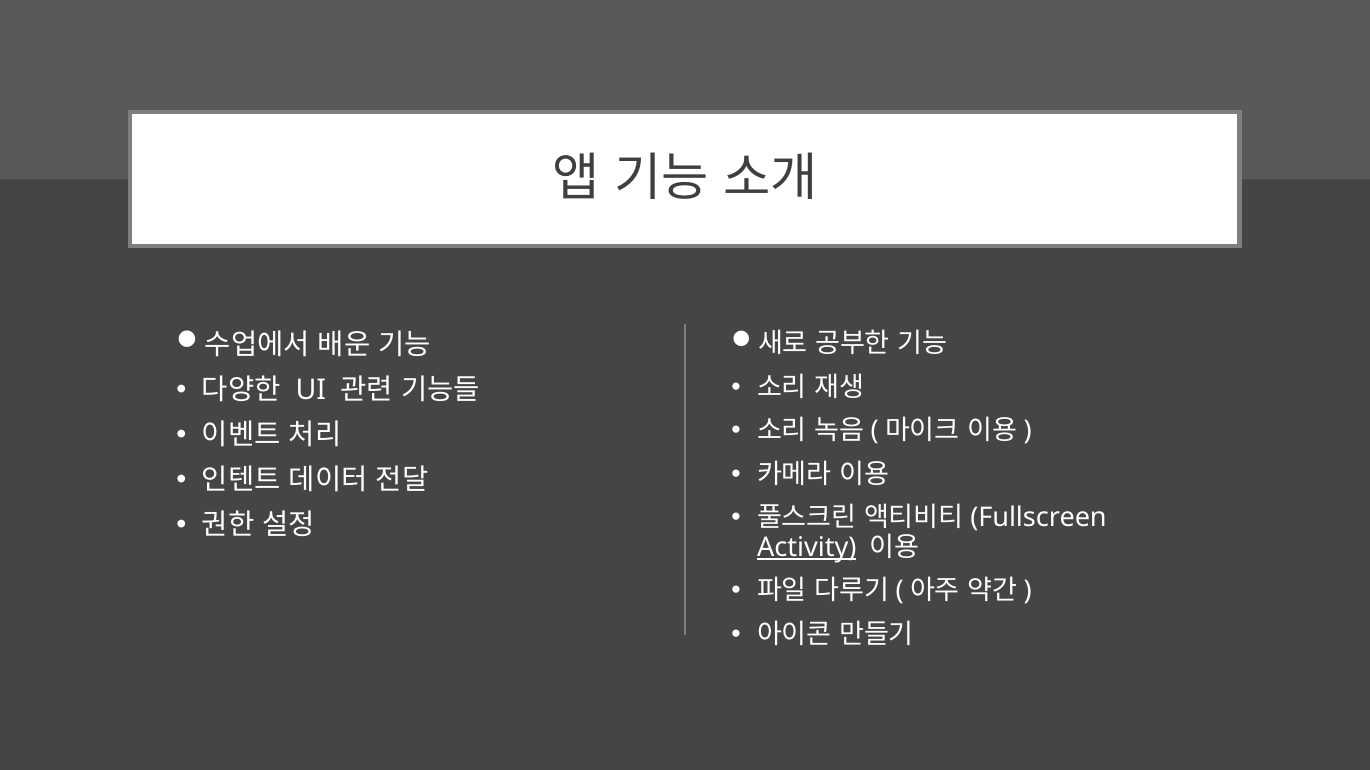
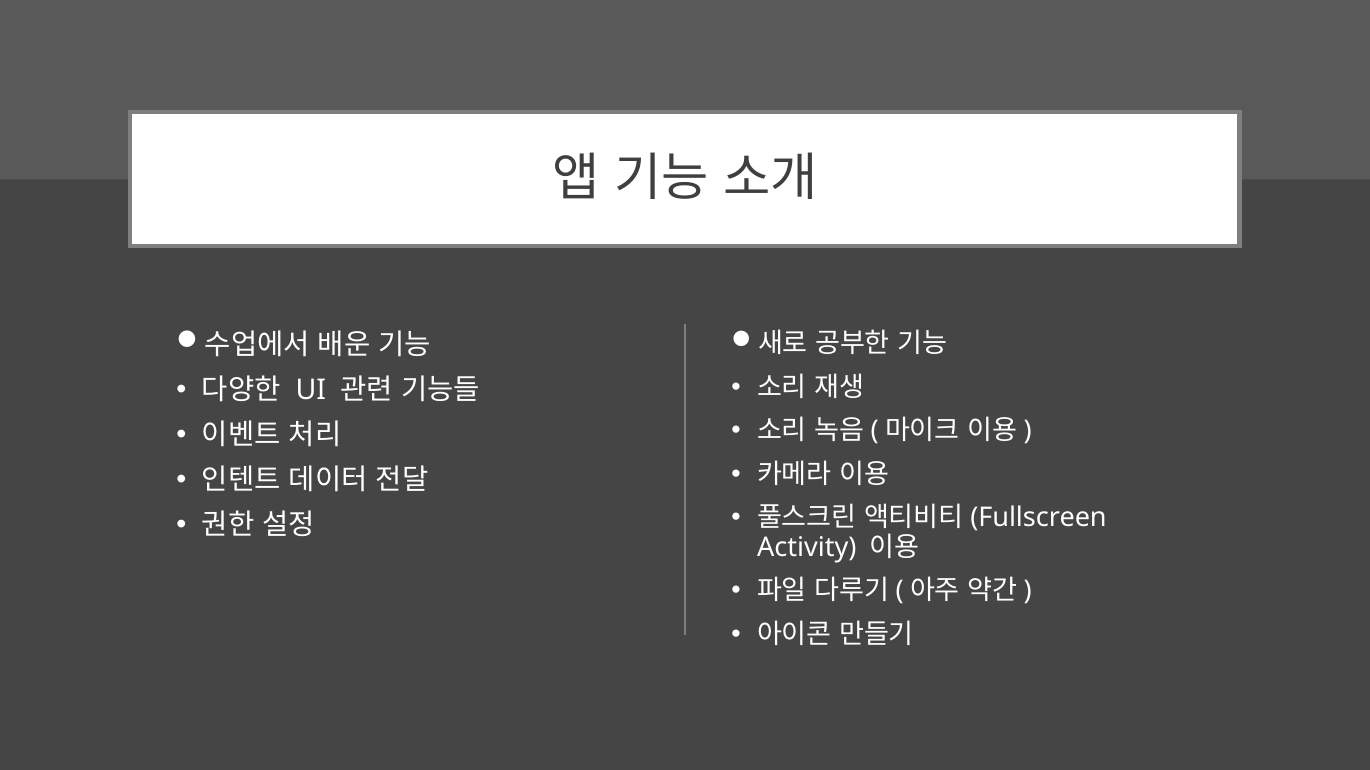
Activity underline: present -> none (807, 548)
